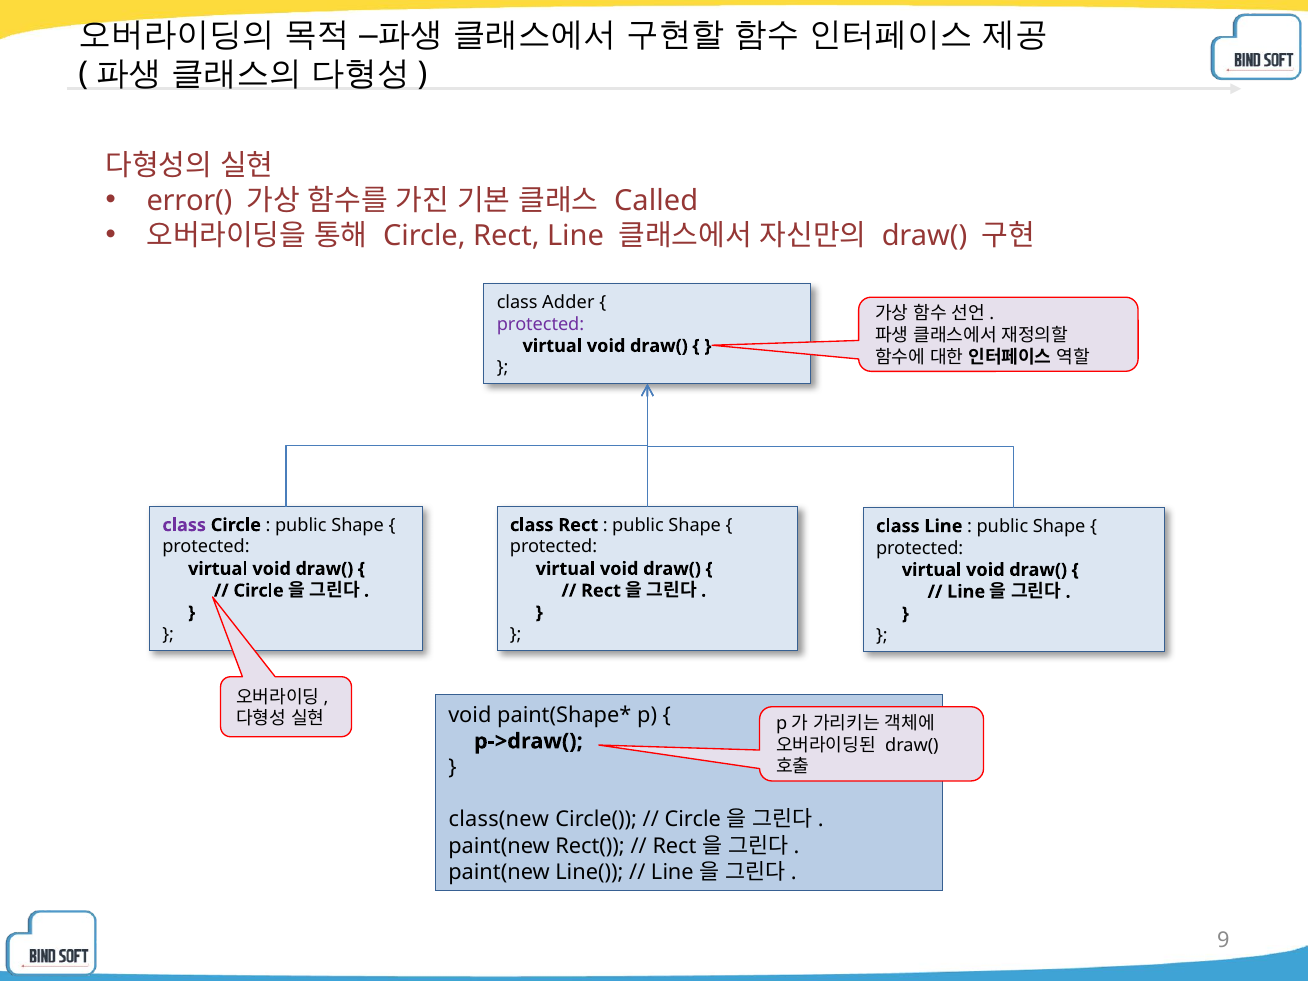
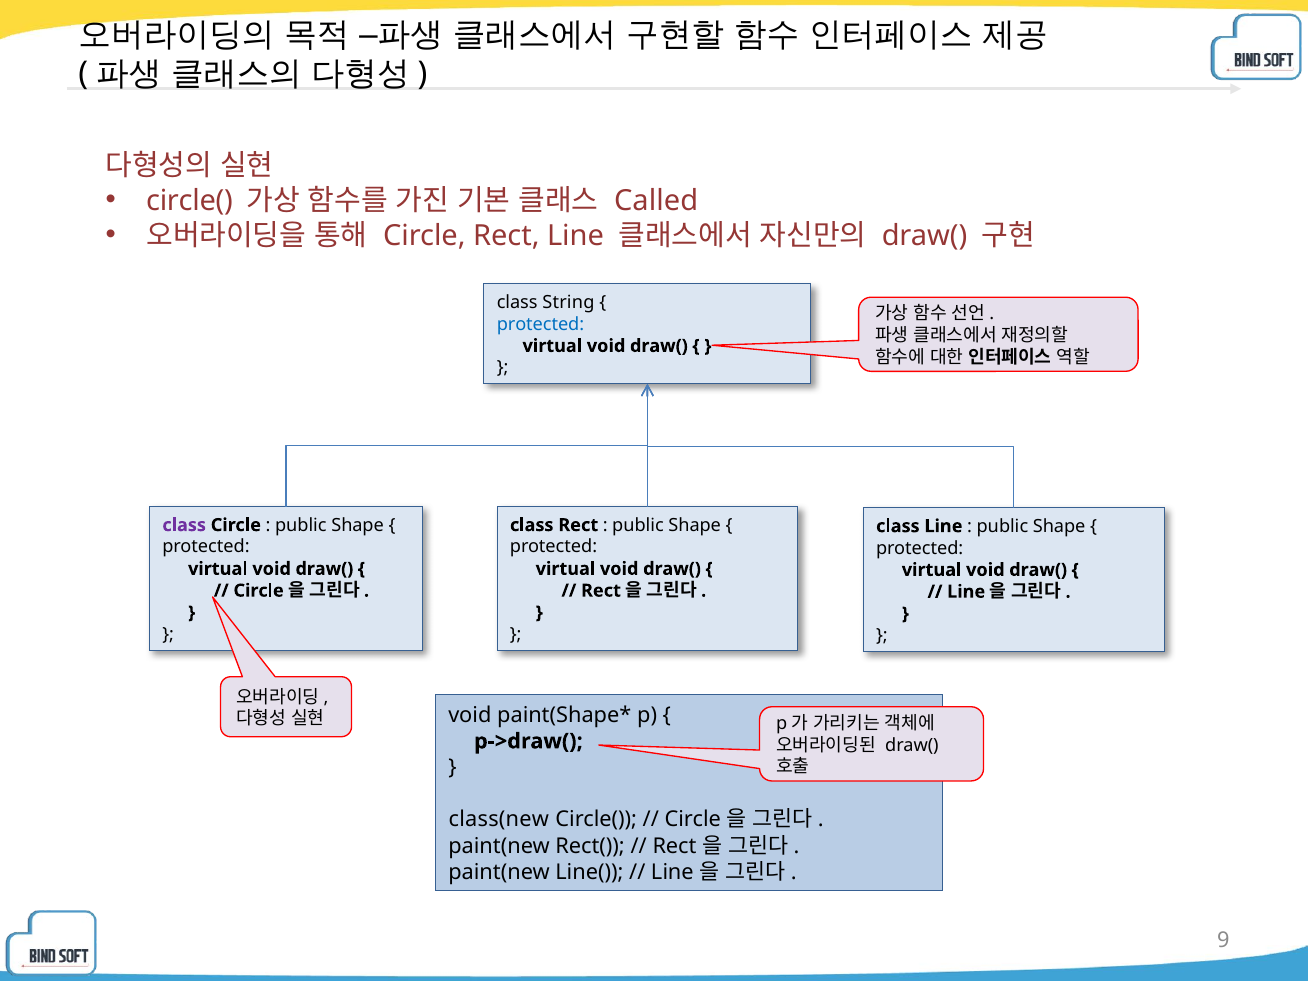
error(: error( -> circle( (189, 201)
Adder: Adder -> String (568, 302)
protected colour: purple -> blue (540, 324)
